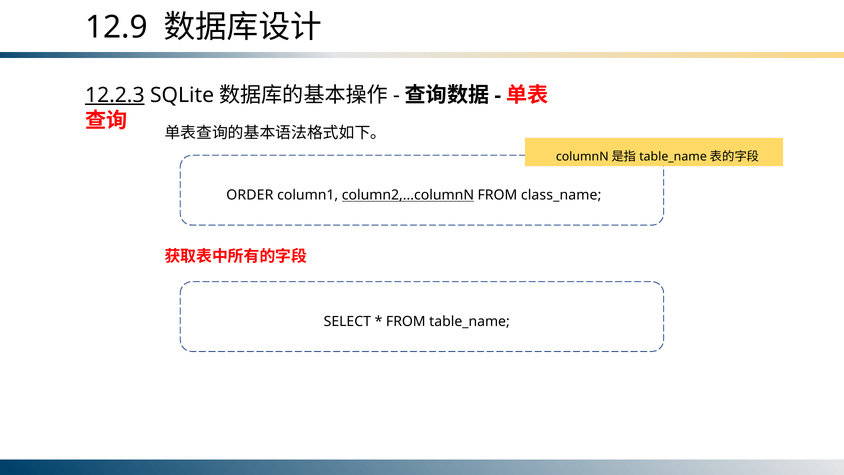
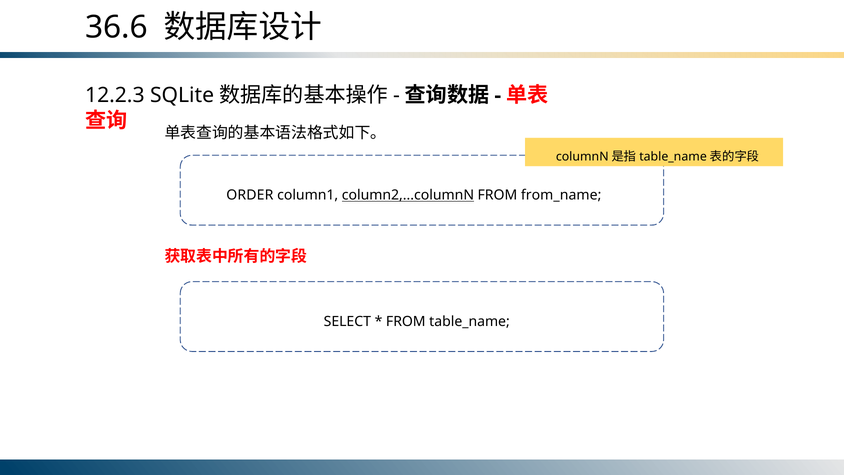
12.9: 12.9 -> 36.6 (116, 27)
12.2.3 underline: present -> none (115, 95)
class_name: class_name -> from_name (561, 195)
